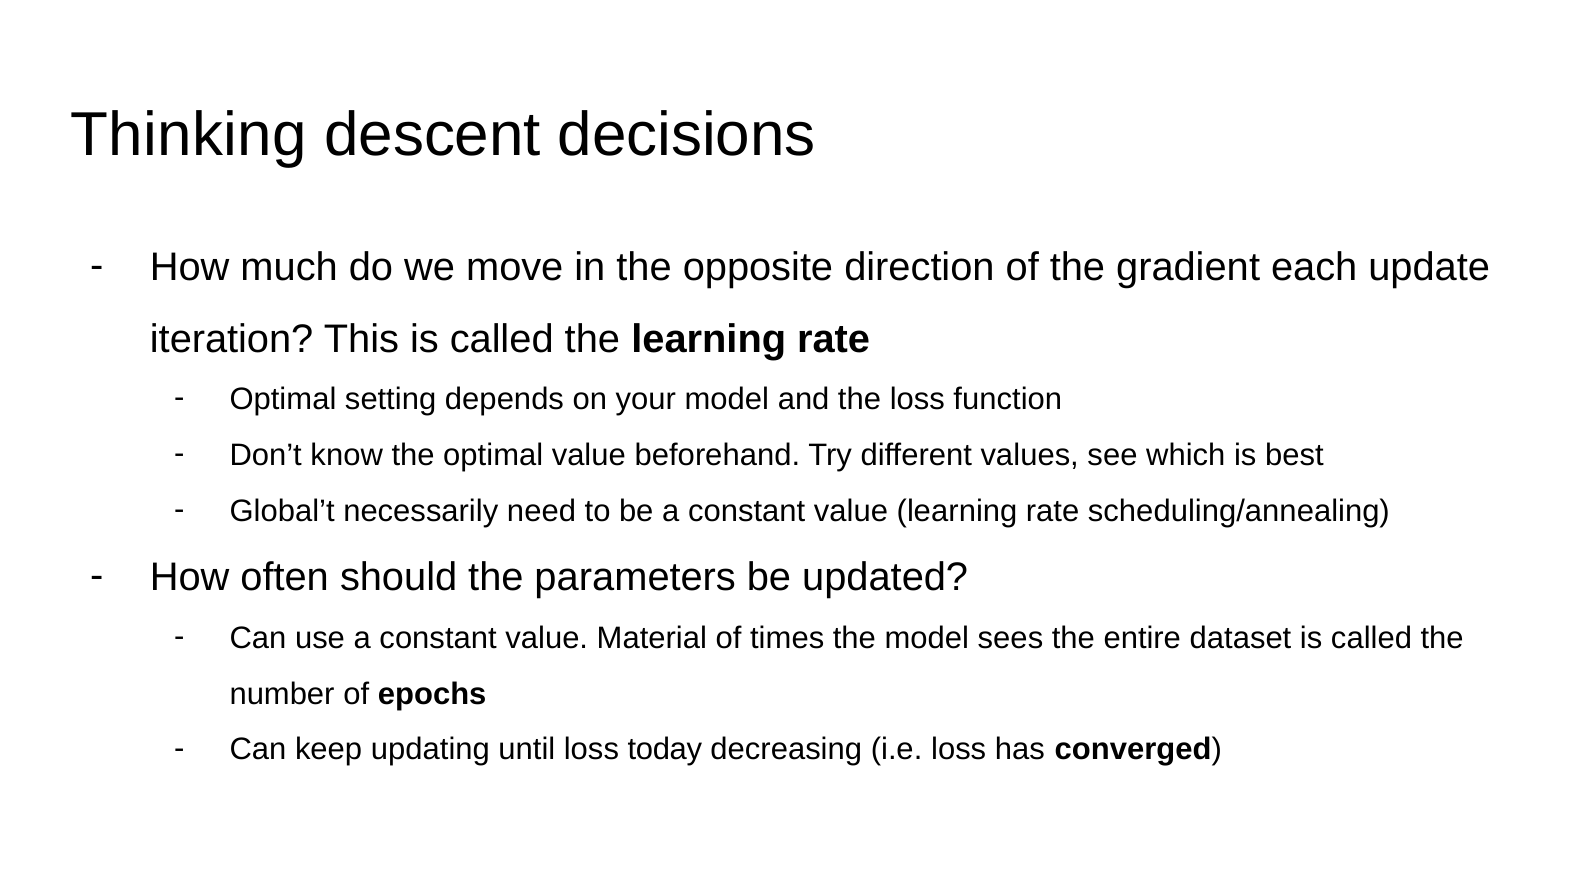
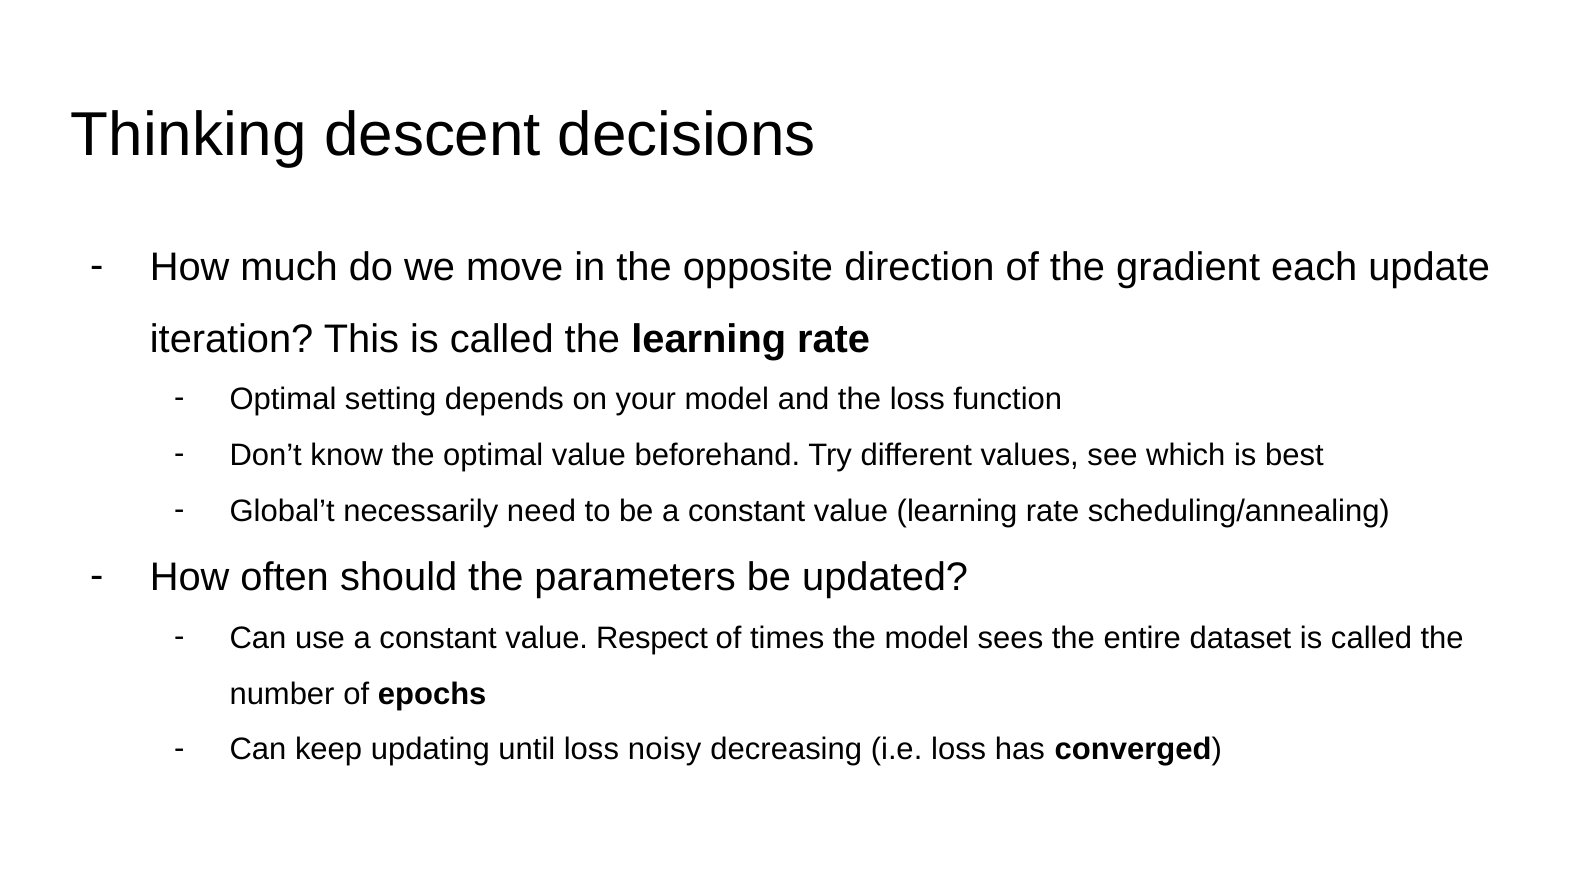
Material: Material -> Respect (652, 638)
today: today -> noisy (665, 750)
